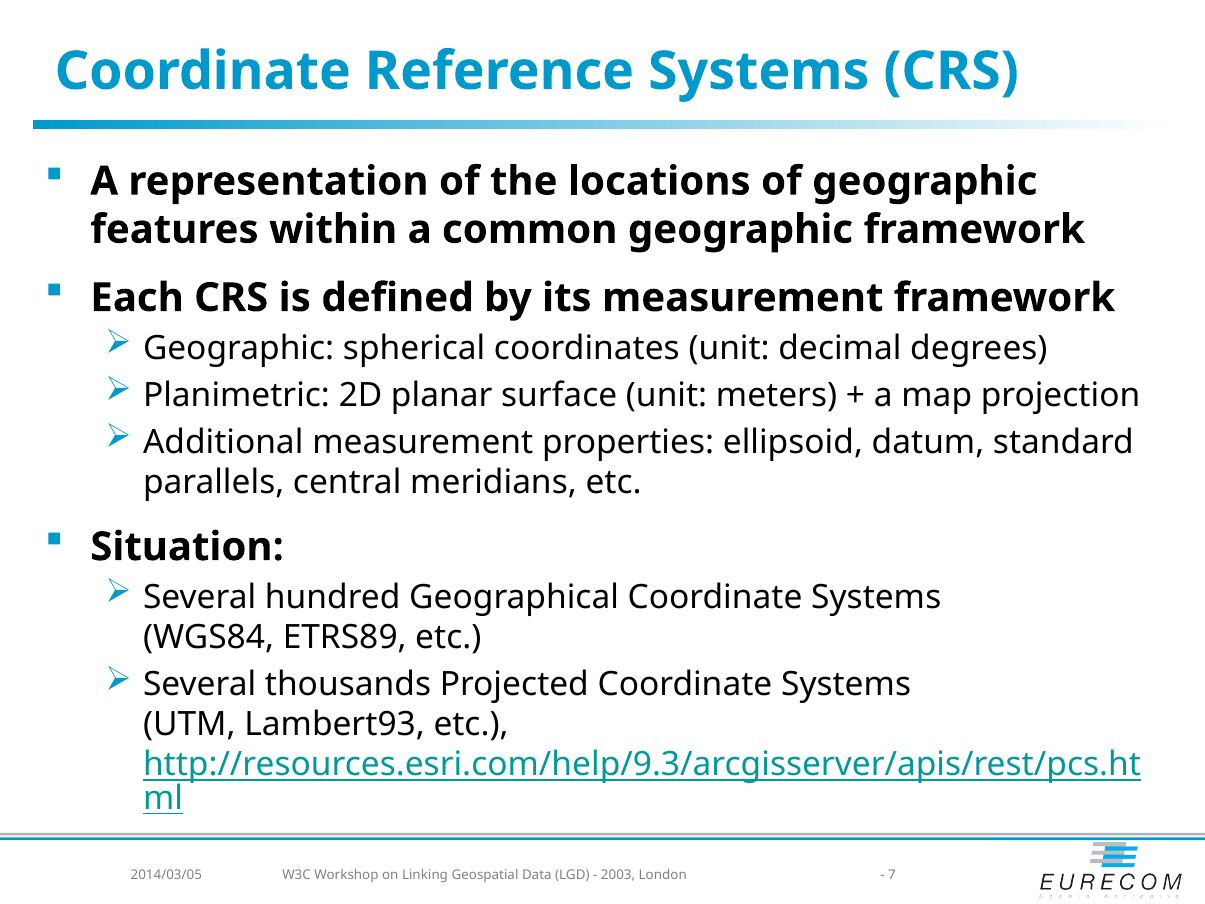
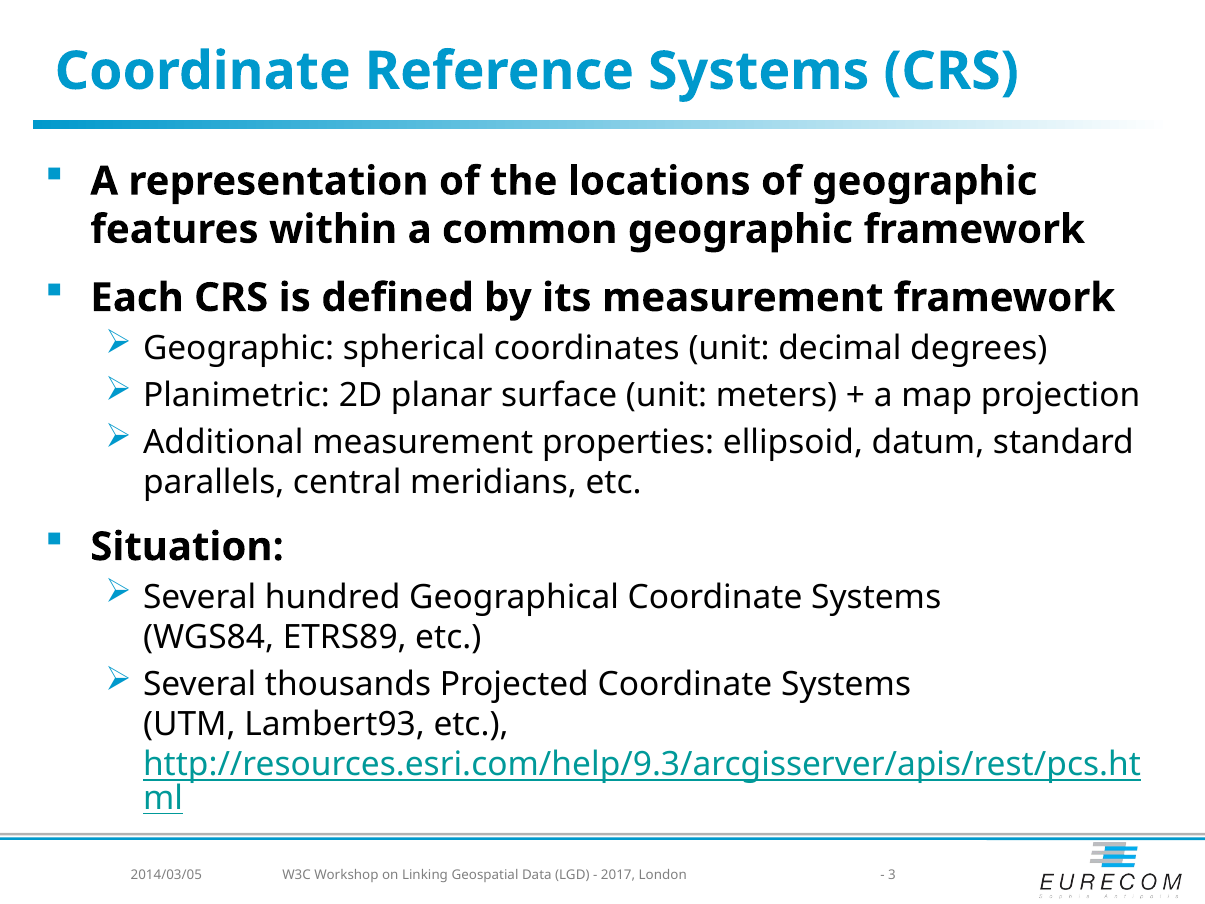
2003: 2003 -> 2017 (618, 875)
7: 7 -> 3 (892, 875)
